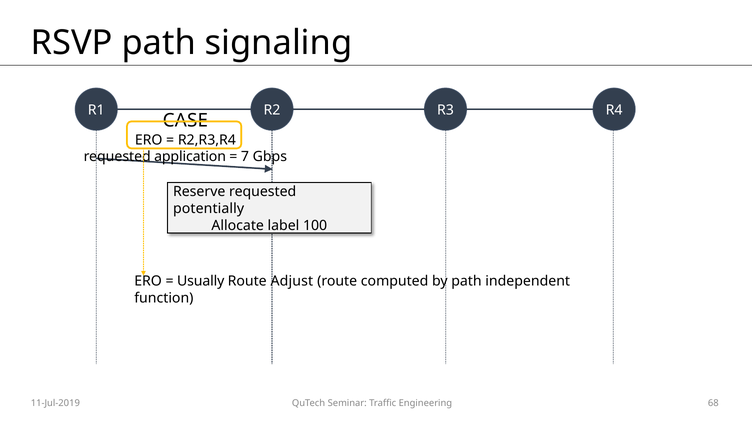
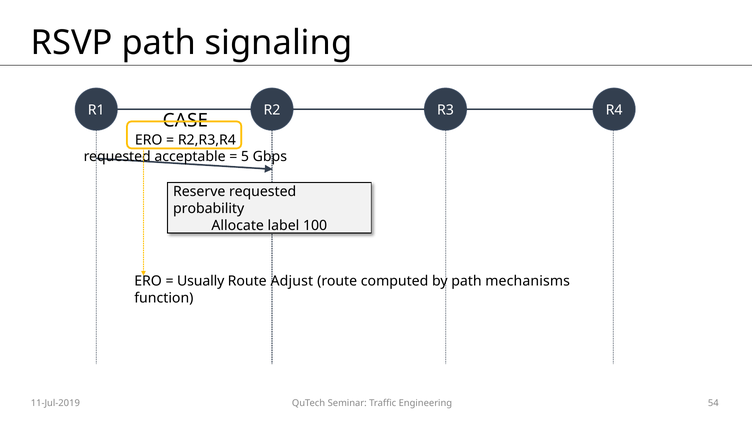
application: application -> acceptable (190, 157)
7: 7 -> 5 (245, 157)
potentially: potentially -> probability (209, 209)
independent: independent -> mechanisms (528, 281)
68: 68 -> 54 (713, 403)
